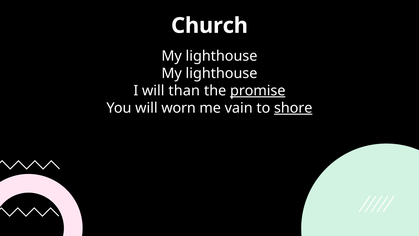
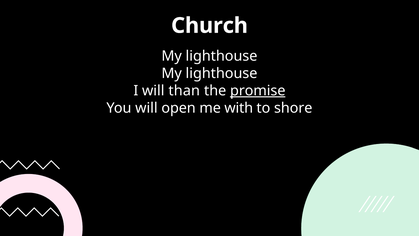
worn: worn -> open (179, 108)
vain: vain -> with (239, 108)
shore underline: present -> none (293, 108)
